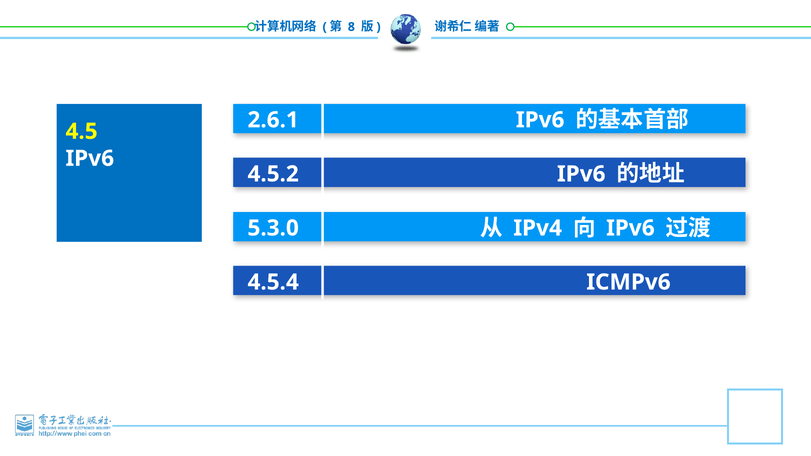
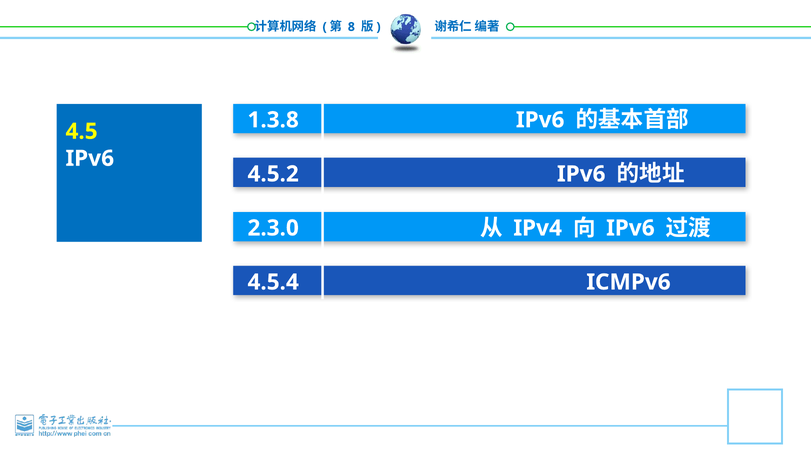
2.6.1: 2.6.1 -> 1.3.8 (273, 120)
5.3.0: 5.3.0 -> 2.3.0 (273, 228)
